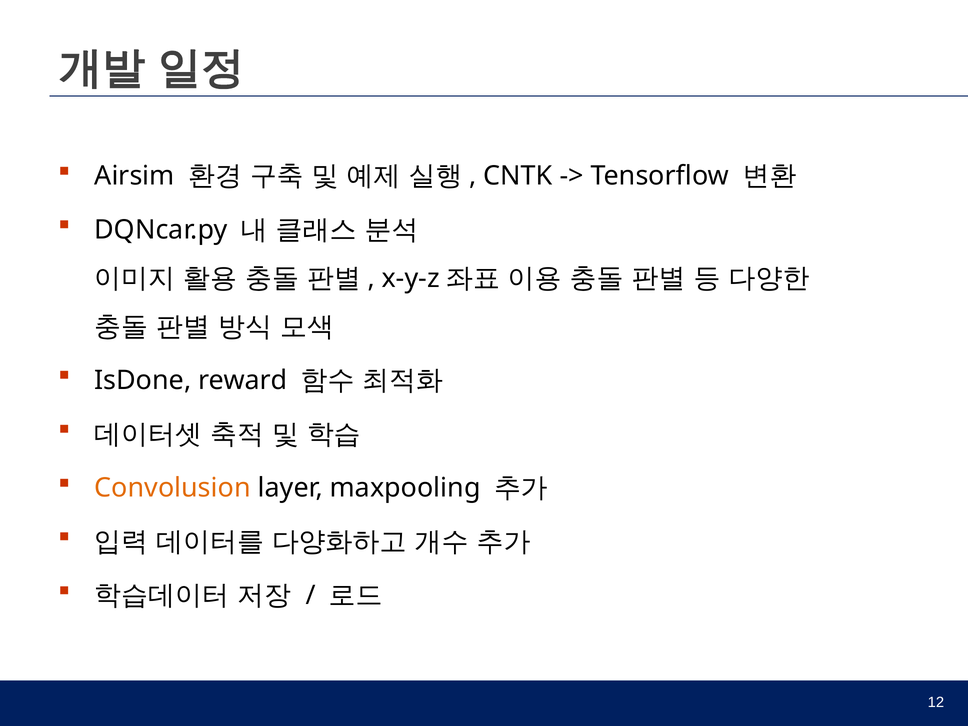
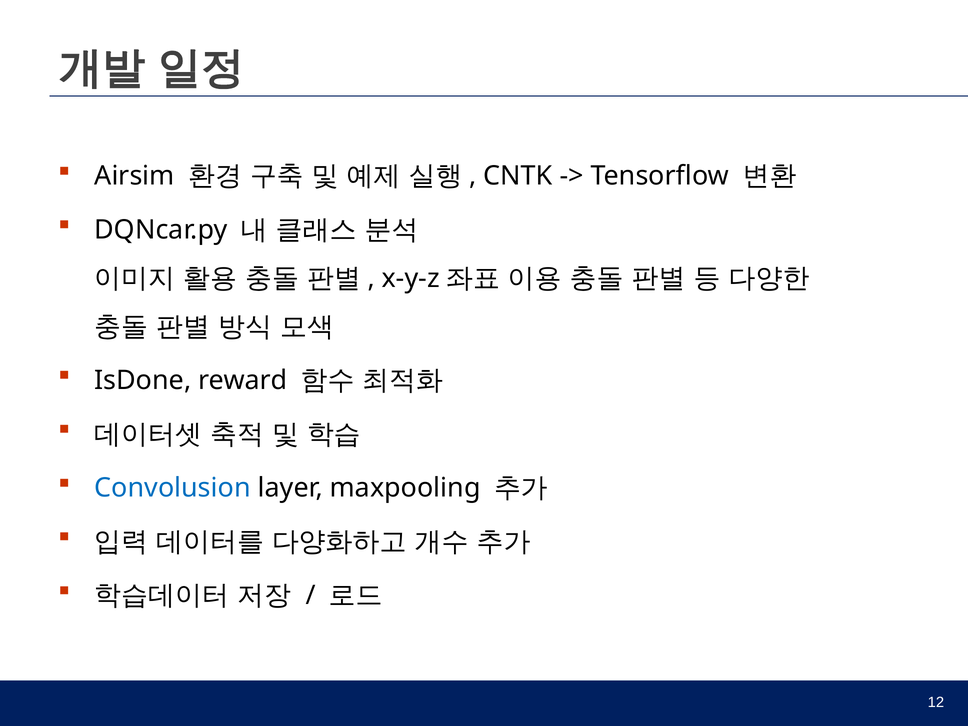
Convolusion colour: orange -> blue (173, 488)
